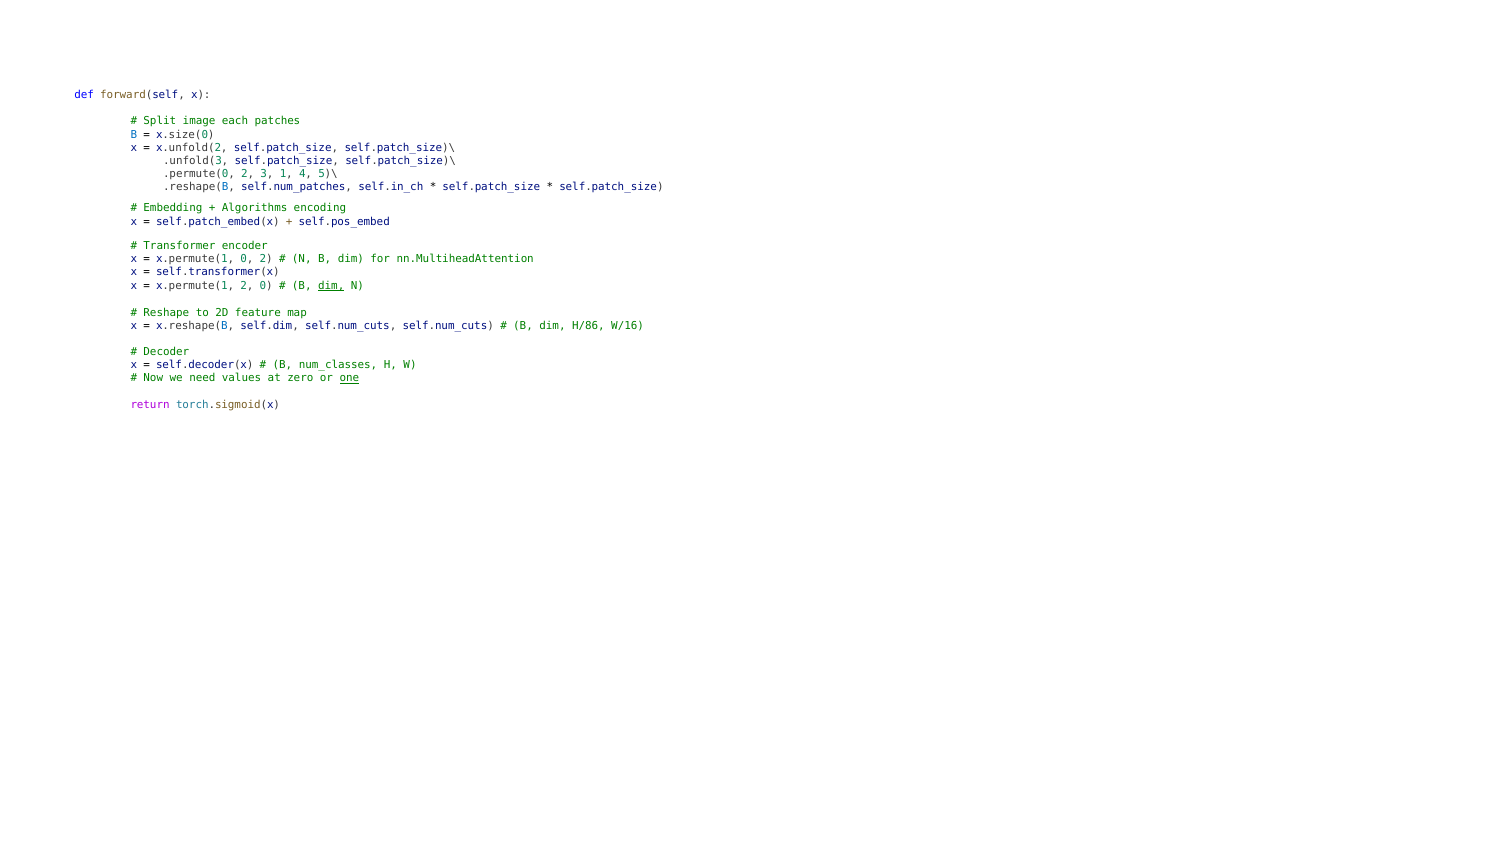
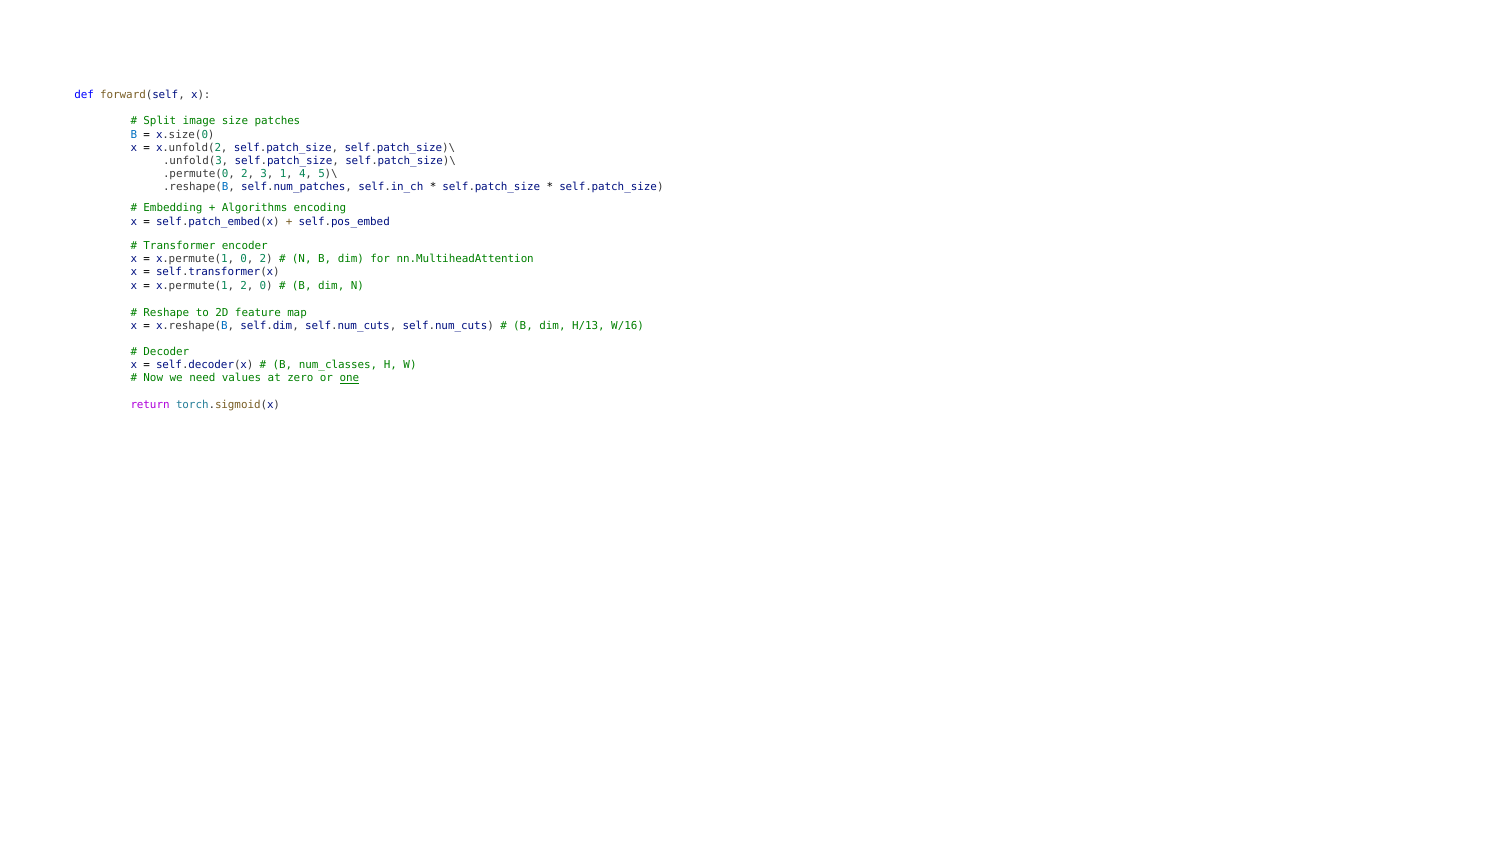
each: each -> size (235, 121)
dim underline: present -> none (331, 285)
H/86: H/86 -> H/13 (588, 325)
